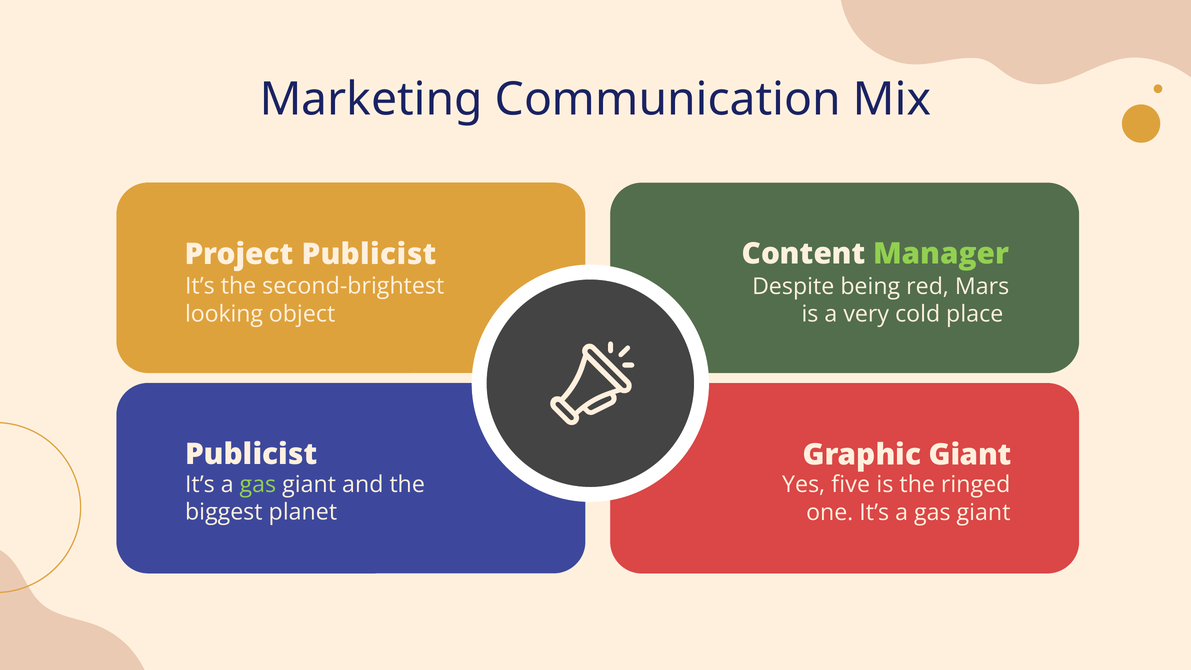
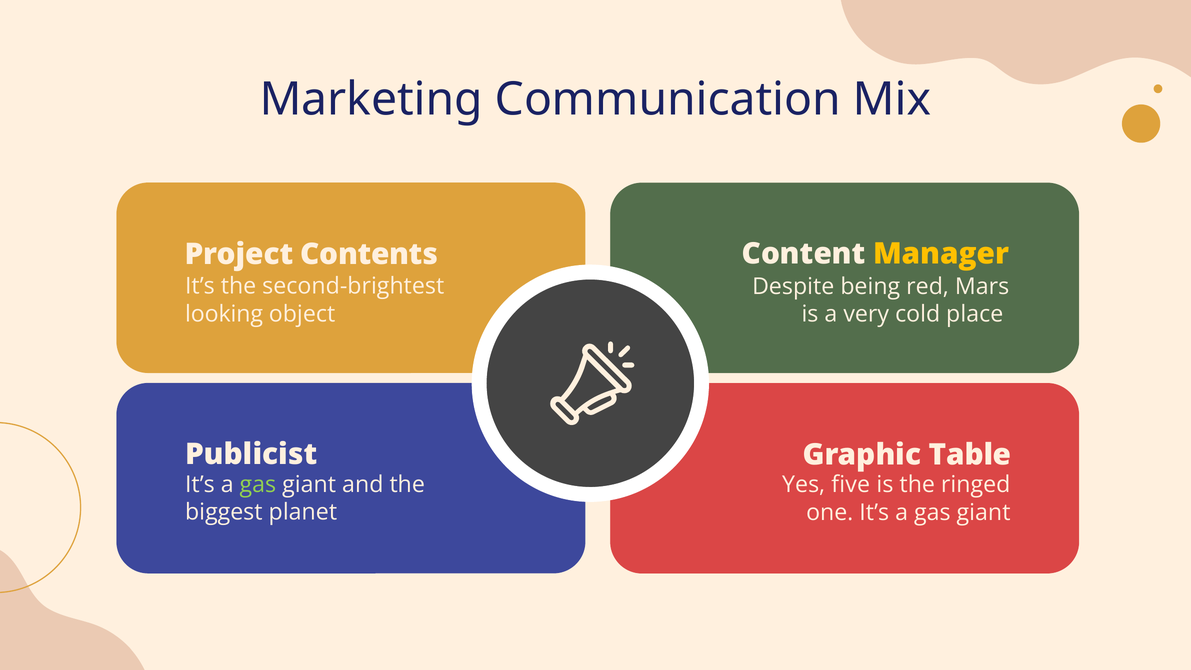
Project Publicist: Publicist -> Contents (369, 254)
Manager colour: light green -> yellow (941, 254)
Graphic Giant: Giant -> Table (970, 455)
